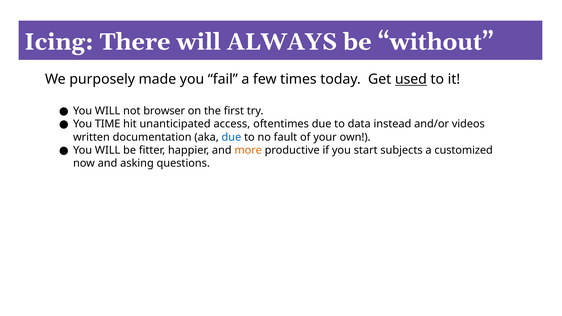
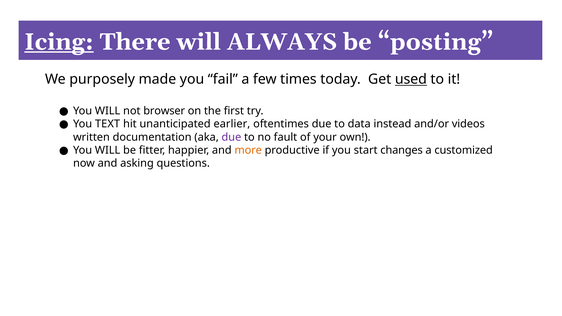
Icing underline: none -> present (59, 42)
without: without -> posting (436, 42)
TIME: TIME -> TEXT (108, 124)
access: access -> earlier (232, 124)
due colour: blue -> purple (231, 137)
subjects: subjects -> changes (402, 150)
